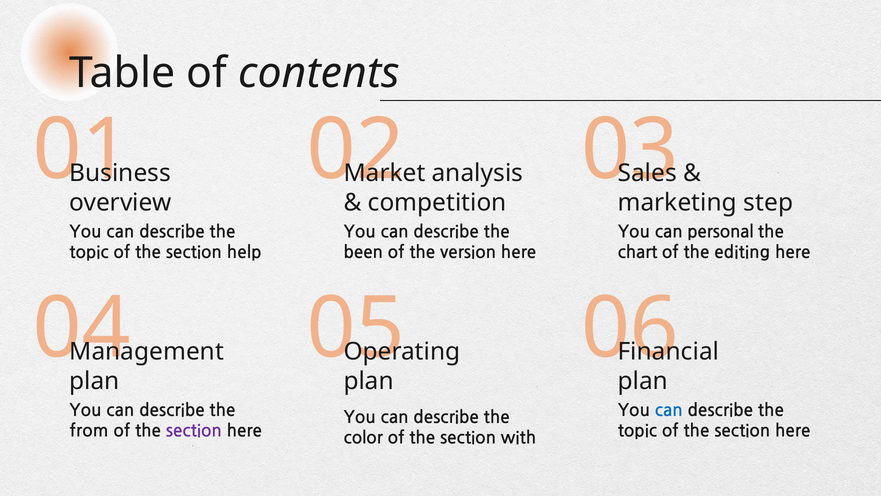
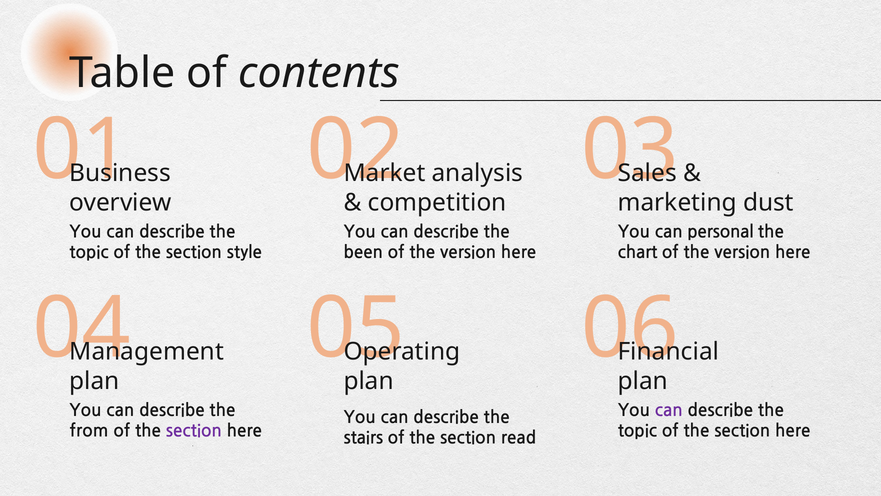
step: step -> dust (768, 202)
help: help -> style (244, 252)
editing: editing -> version (742, 252)
can colour: blue -> purple (669, 410)
color: color -> stairs (363, 438)
with: with -> read (519, 438)
